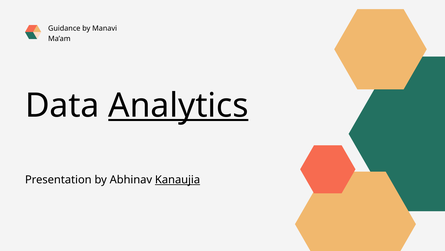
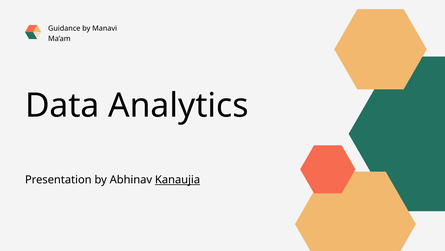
Analytics underline: present -> none (178, 105)
